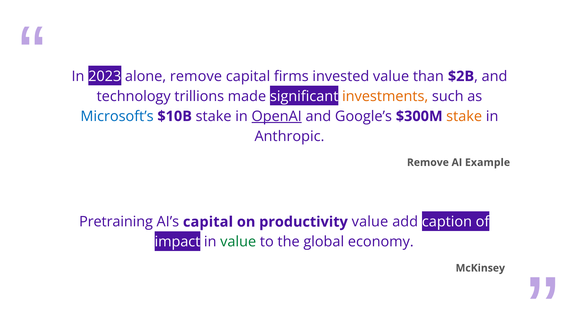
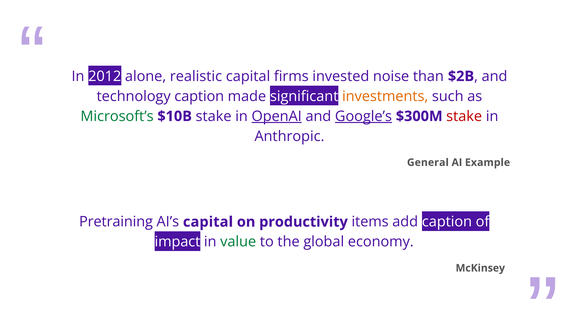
2023: 2023 -> 2012 (105, 76)
alone remove: remove -> realistic (196, 76)
invested value: value -> noise (391, 76)
technology trillions: trillions -> caption (199, 96)
Microsoft’s colour: blue -> green (117, 116)
Google’s underline: none -> present (363, 116)
stake colour: orange -> red (464, 116)
Remove: Remove -> General (428, 162)
productivity value: value -> items (370, 222)
